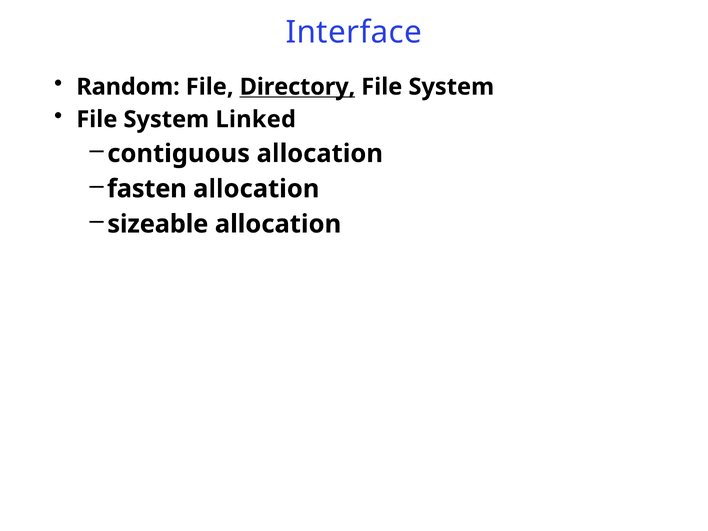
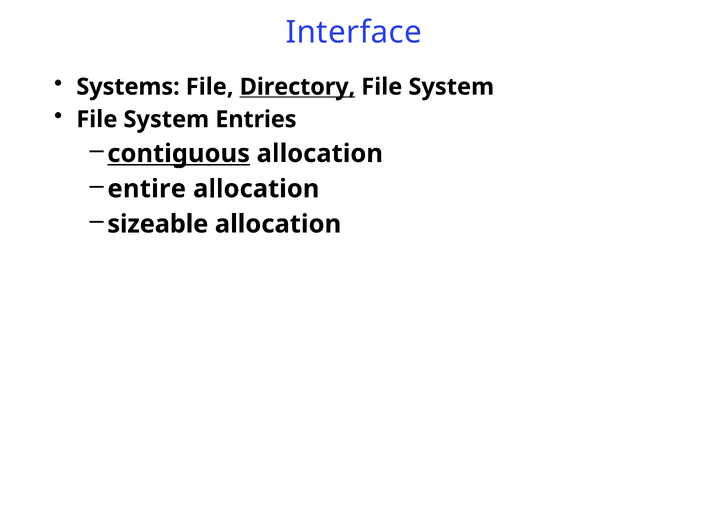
Random: Random -> Systems (128, 87)
Linked: Linked -> Entries (256, 119)
contiguous underline: none -> present (179, 154)
fasten: fasten -> entire (147, 189)
